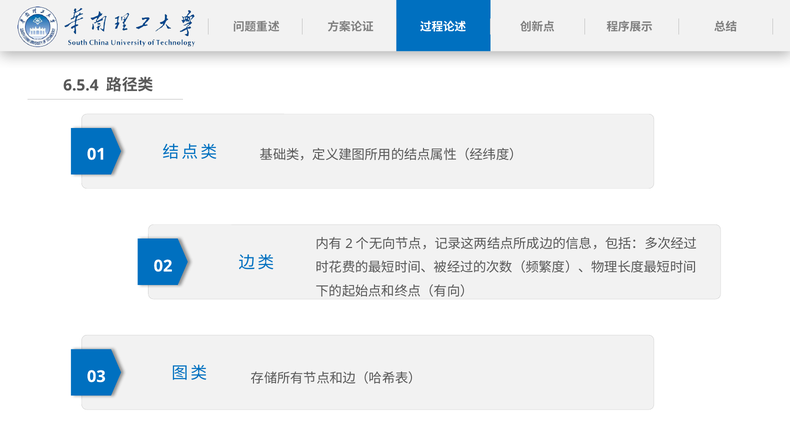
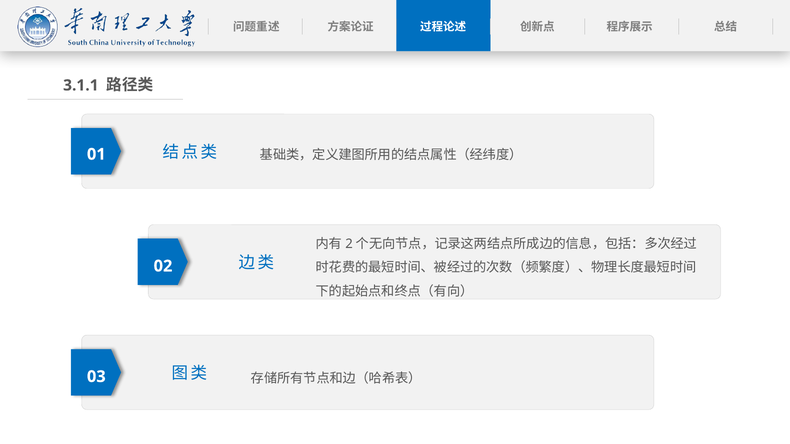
6.5.4: 6.5.4 -> 3.1.1 (81, 85)
